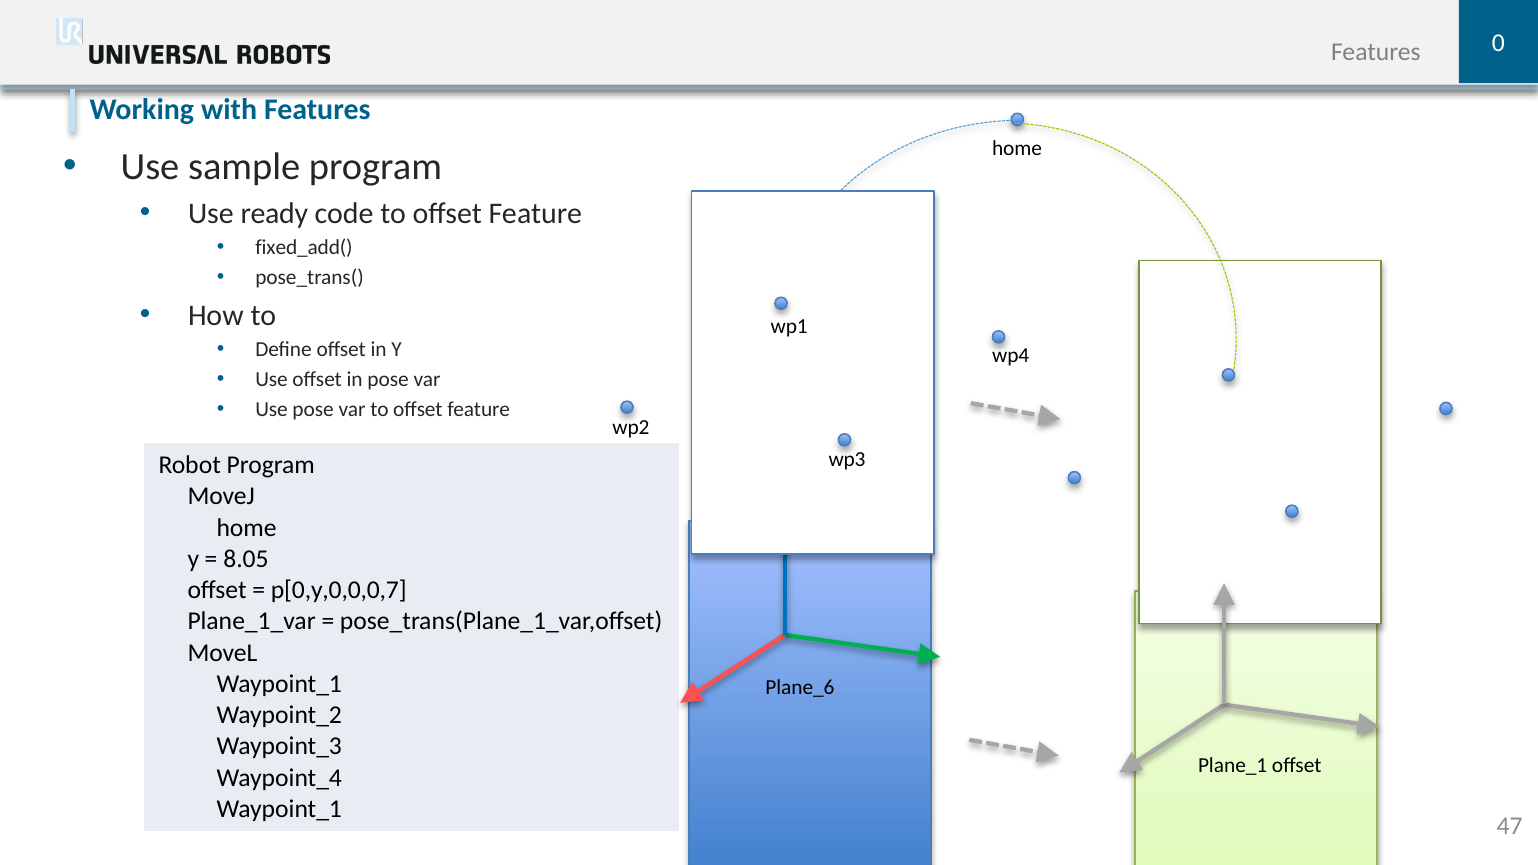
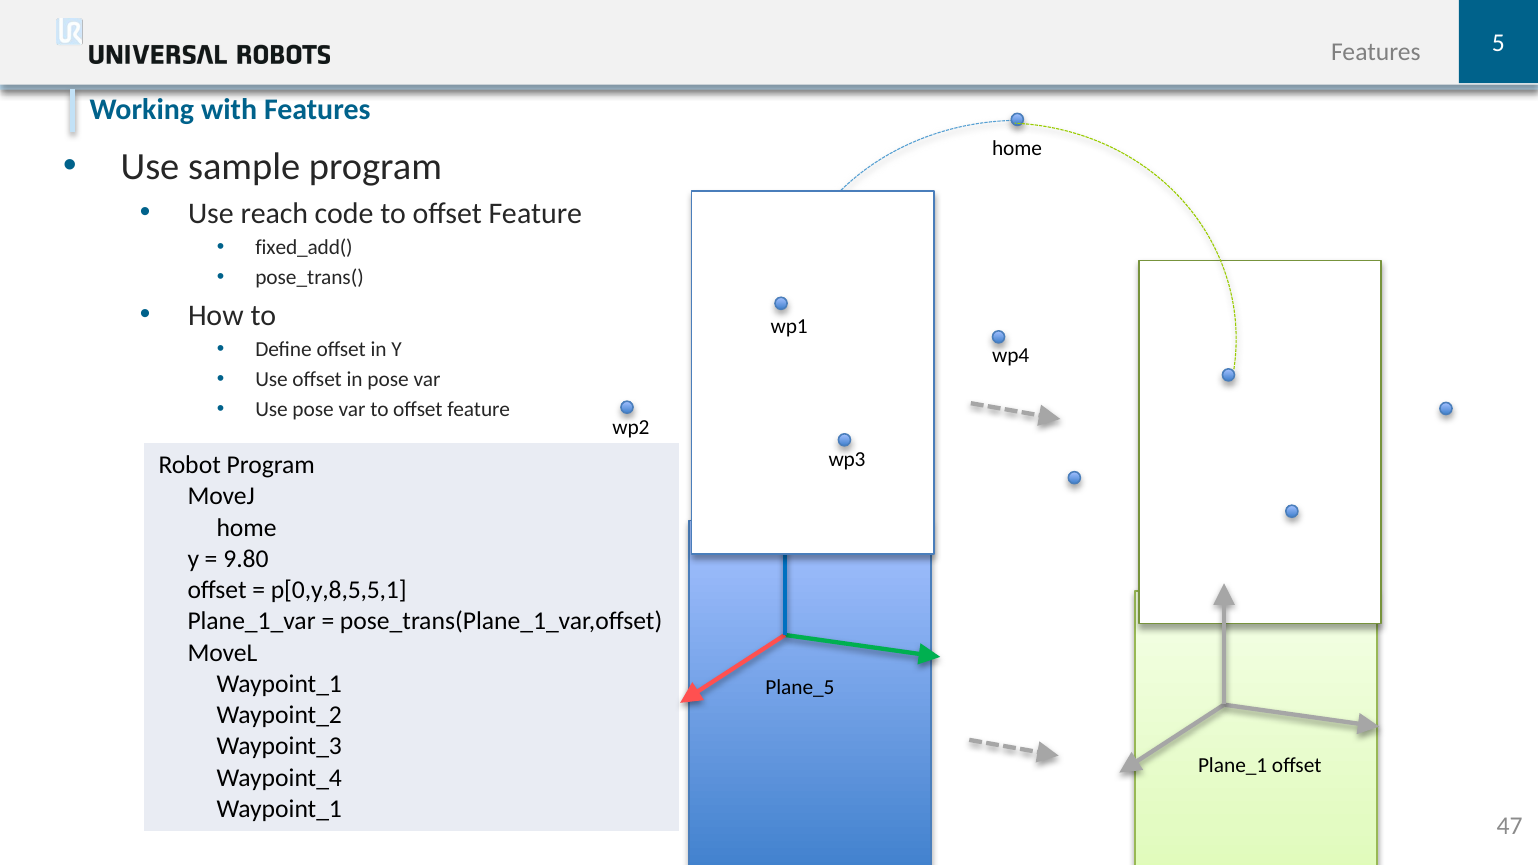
0: 0 -> 5 (1498, 43)
ready: ready -> reach (274, 213)
8.05: 8.05 -> 9.80 (246, 559)
p[0,y,0,0,0,7: p[0,y,0,0,0,7 -> p[0,y,8,5,5,1 (339, 590)
Plane_6: Plane_6 -> Plane_5 (800, 687)
